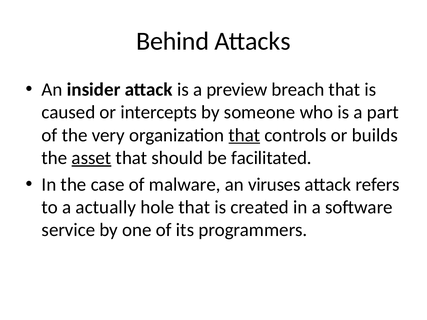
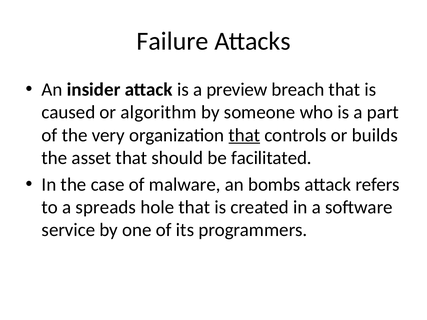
Behind: Behind -> Failure (172, 41)
intercepts: intercepts -> algorithm (159, 112)
asset underline: present -> none (91, 158)
viruses: viruses -> bombs (274, 185)
actually: actually -> spreads (106, 207)
